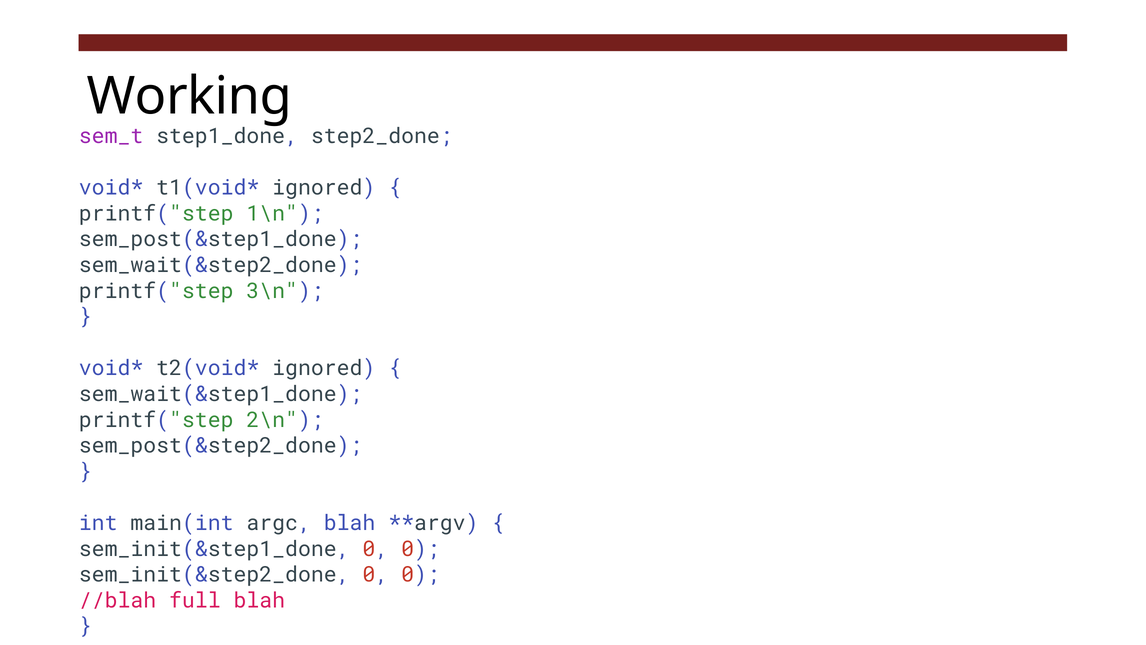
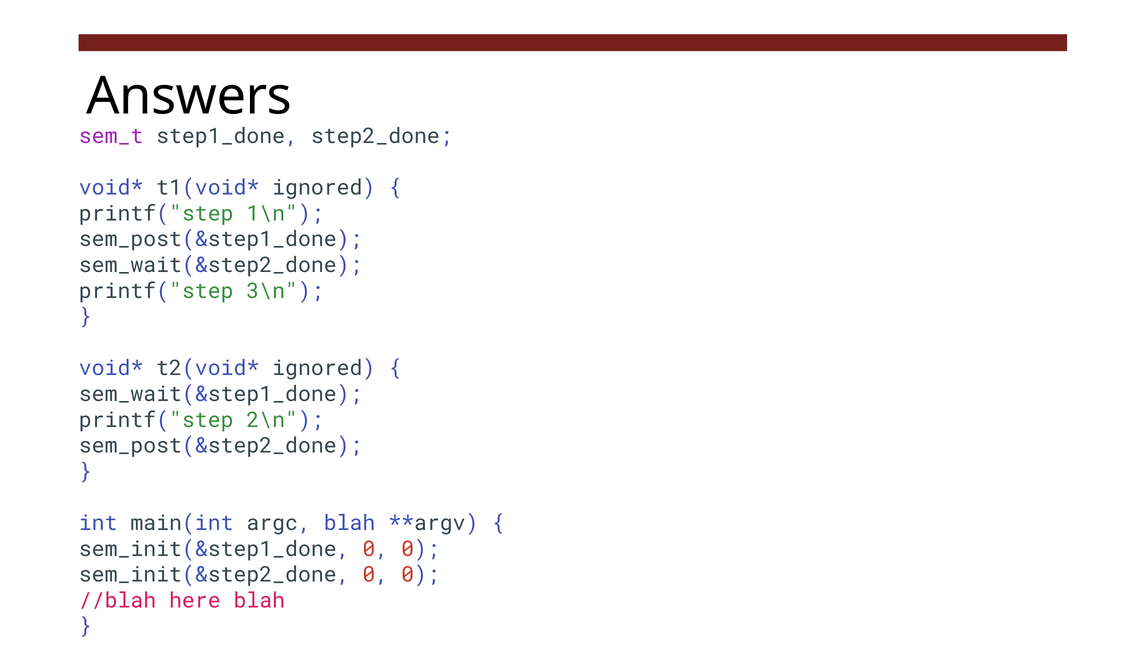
Working: Working -> Answers (189, 96)
full: full -> here (195, 600)
